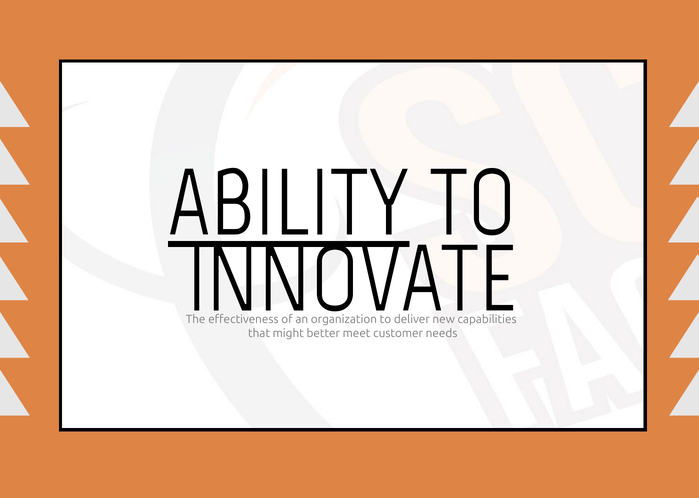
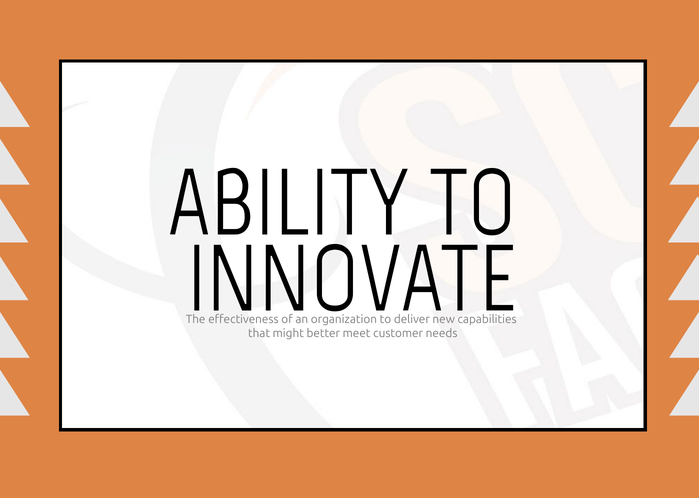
ABILITY underline: present -> none (289, 204)
